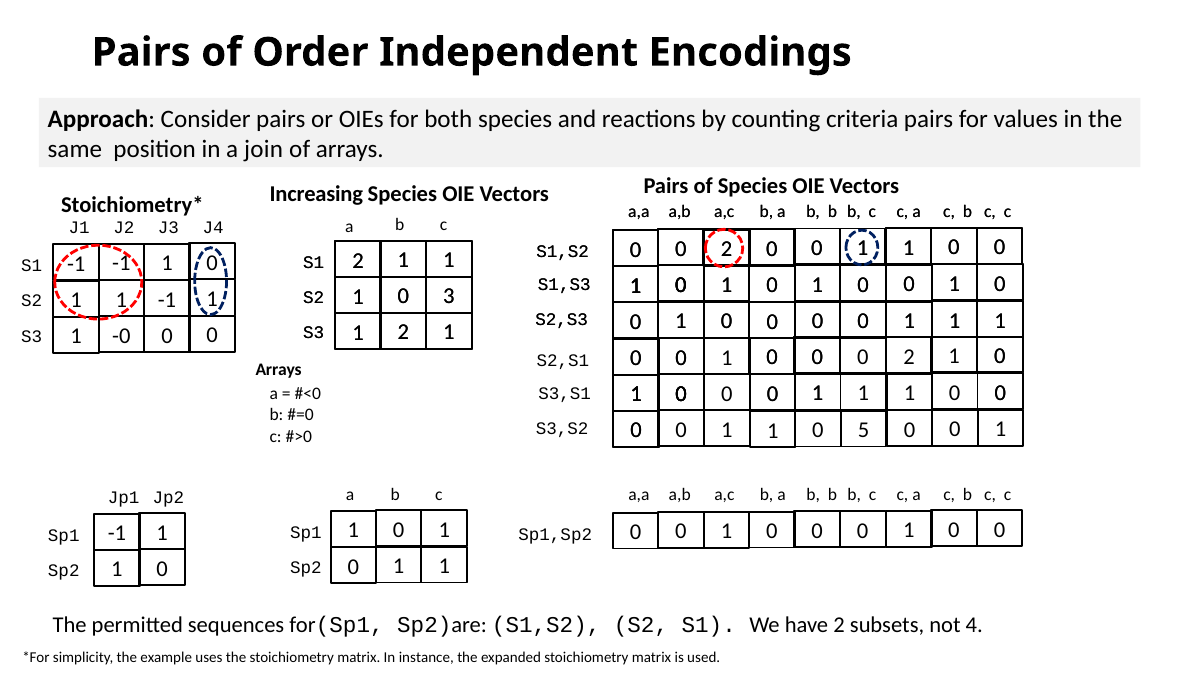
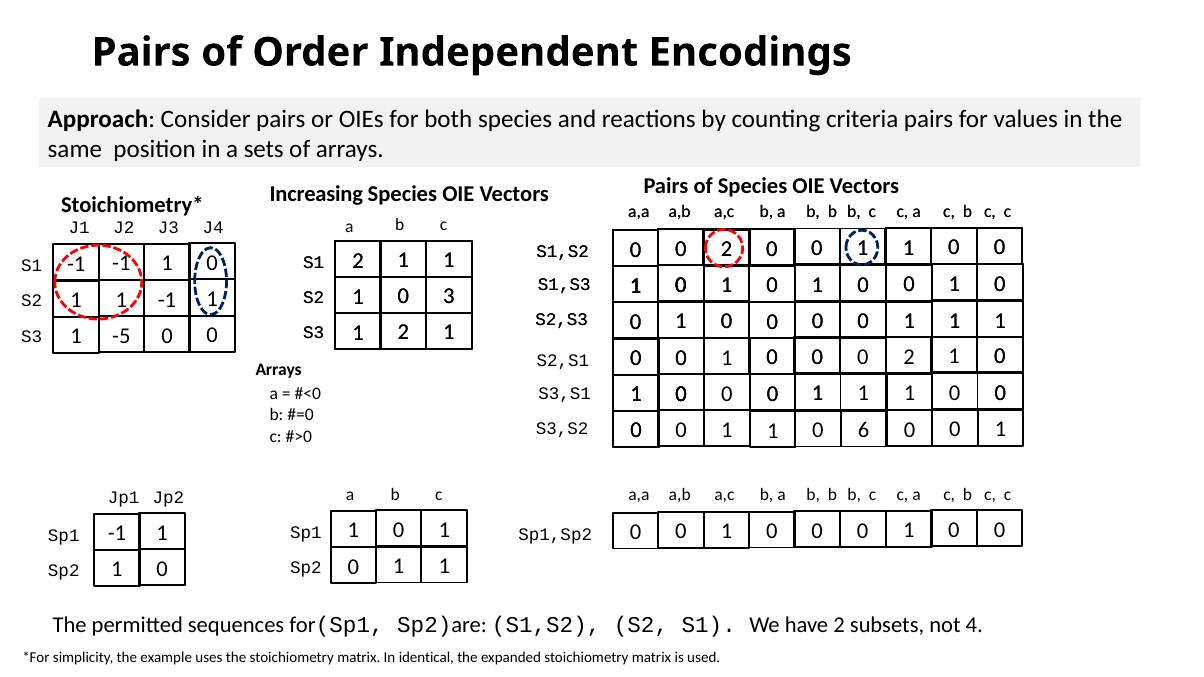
join: join -> sets (264, 149)
-0: -0 -> -5 (121, 336)
5: 5 -> 6 (864, 430)
instance: instance -> identical (426, 657)
